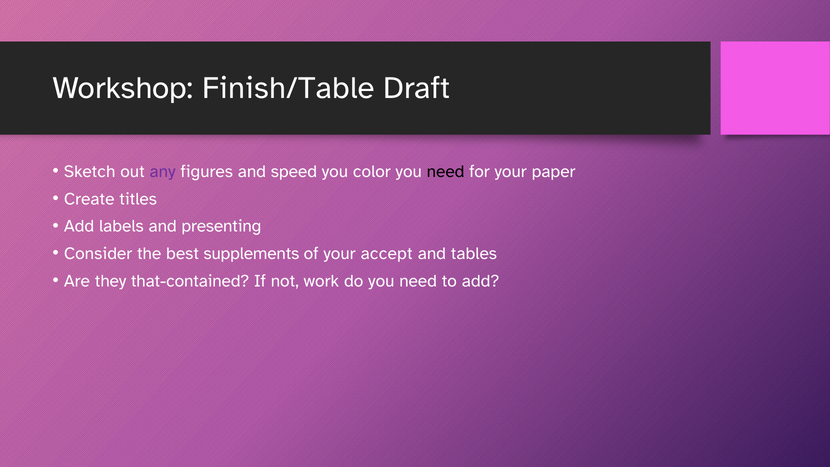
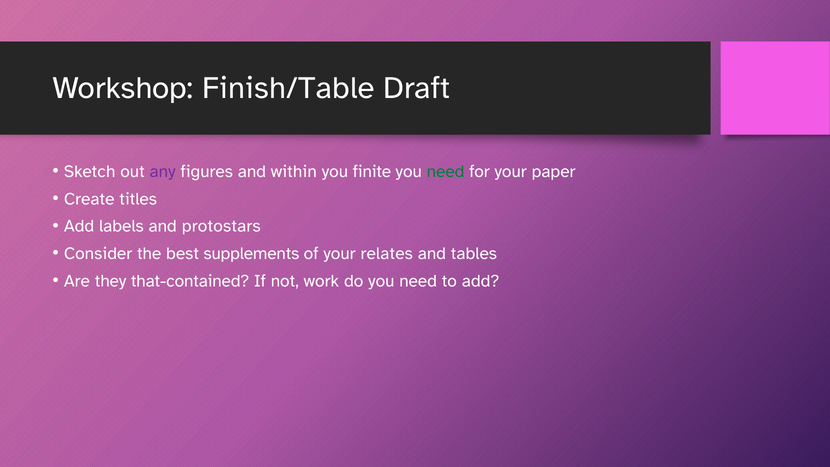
speed: speed -> within (294, 171)
color: color -> finite (372, 171)
need colour: black -> green (446, 171)
presenting: presenting -> protostars (221, 226)
accept: accept -> relates (387, 253)
